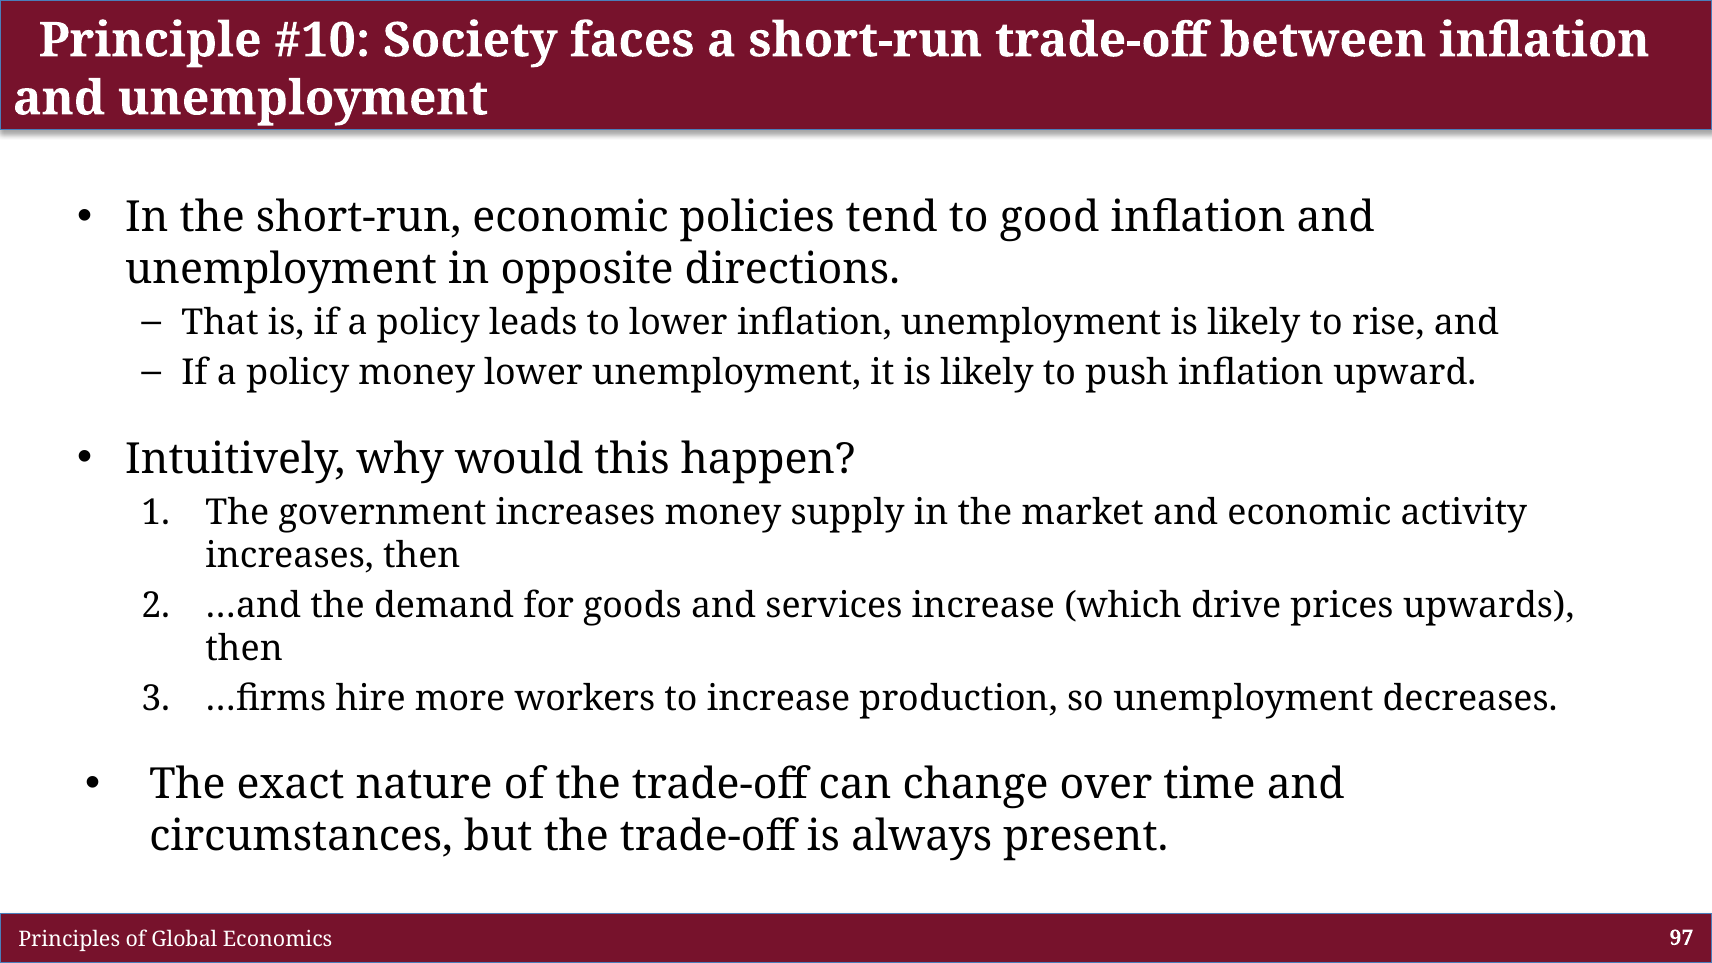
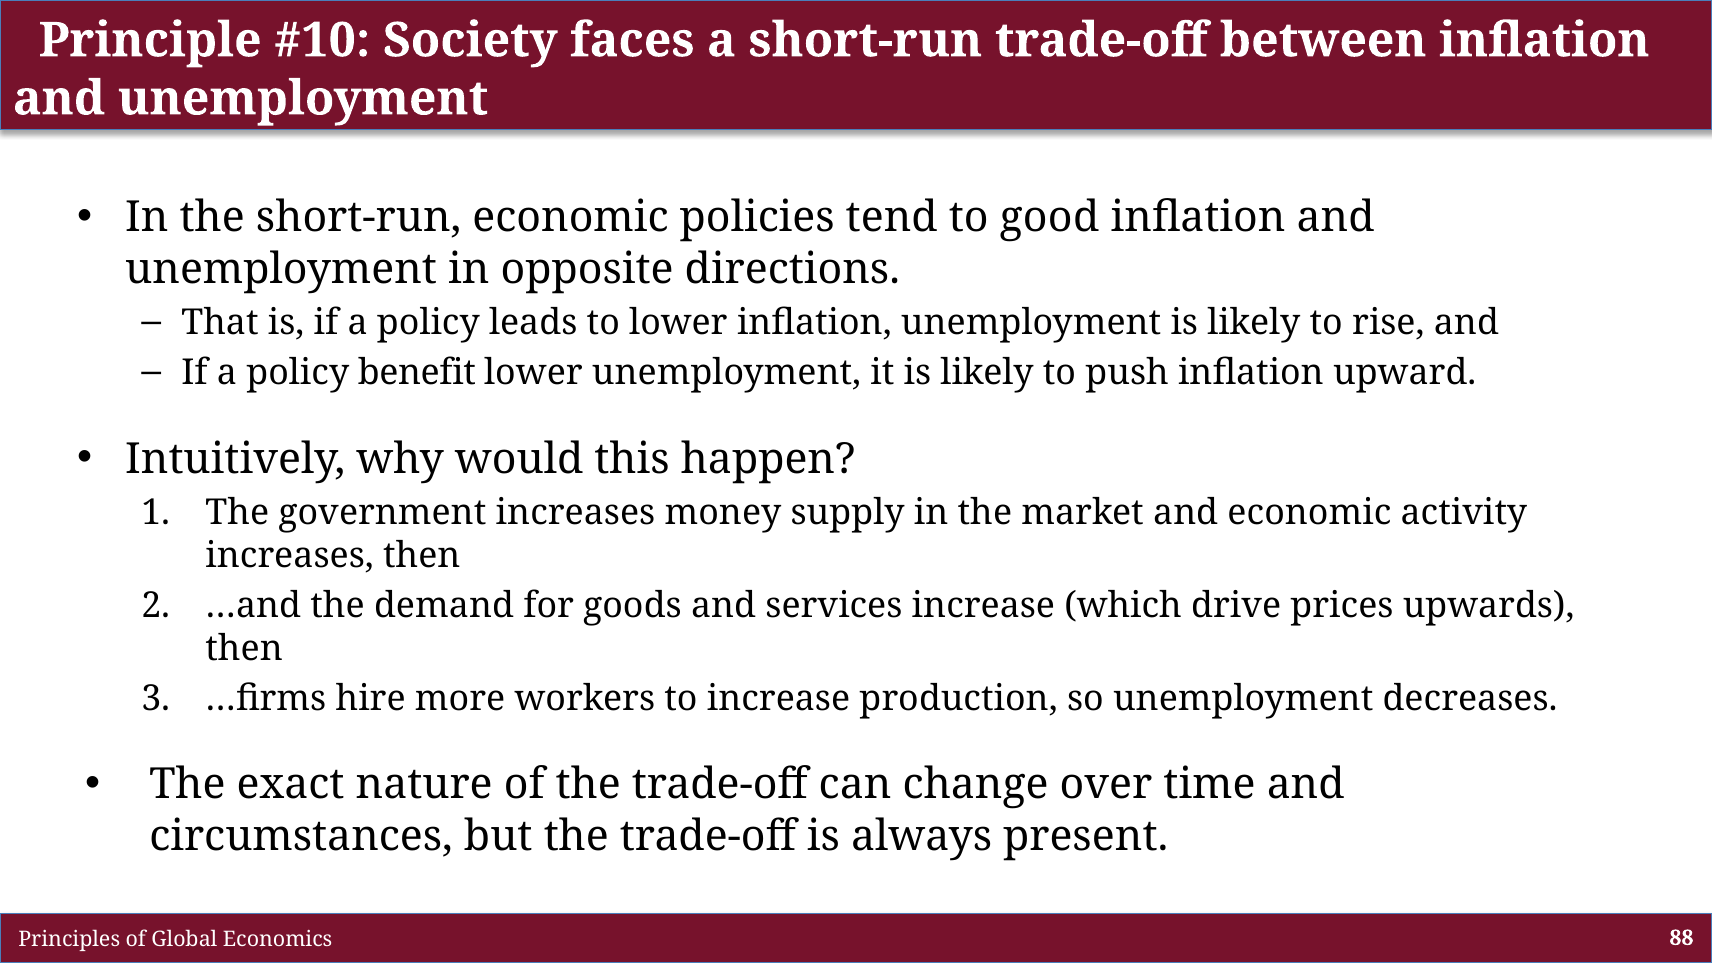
policy money: money -> benefit (417, 373)
97: 97 -> 88 (1681, 938)
